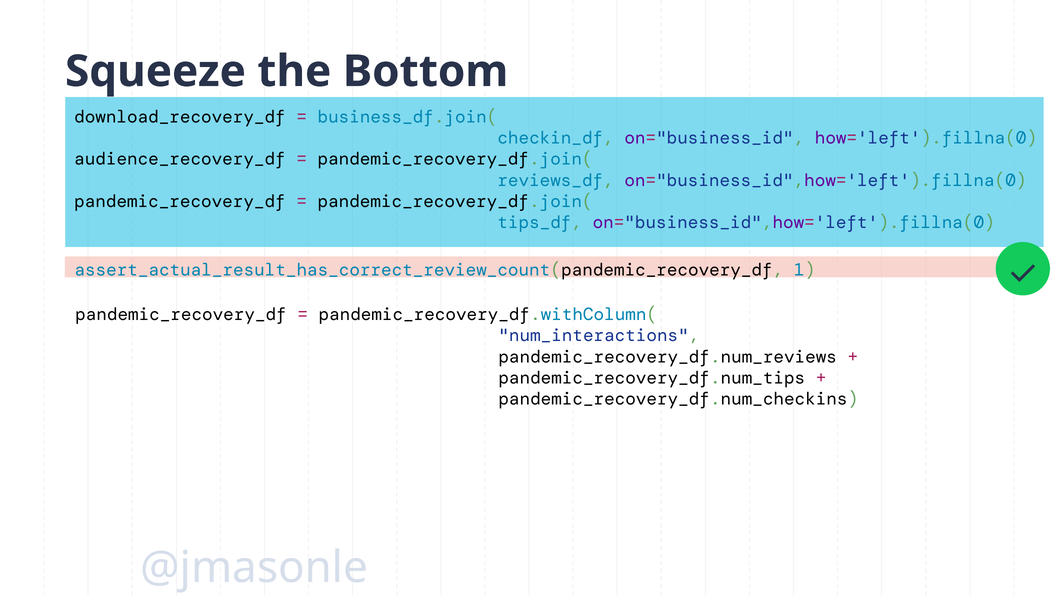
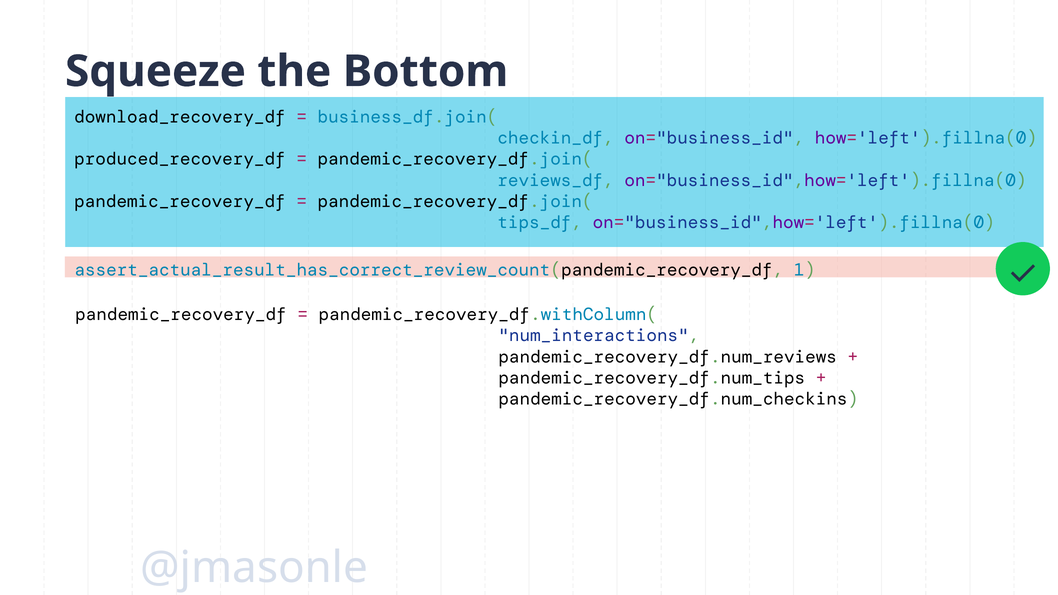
audience_recovery_df: audience_recovery_df -> produced_recovery_df (180, 159)
